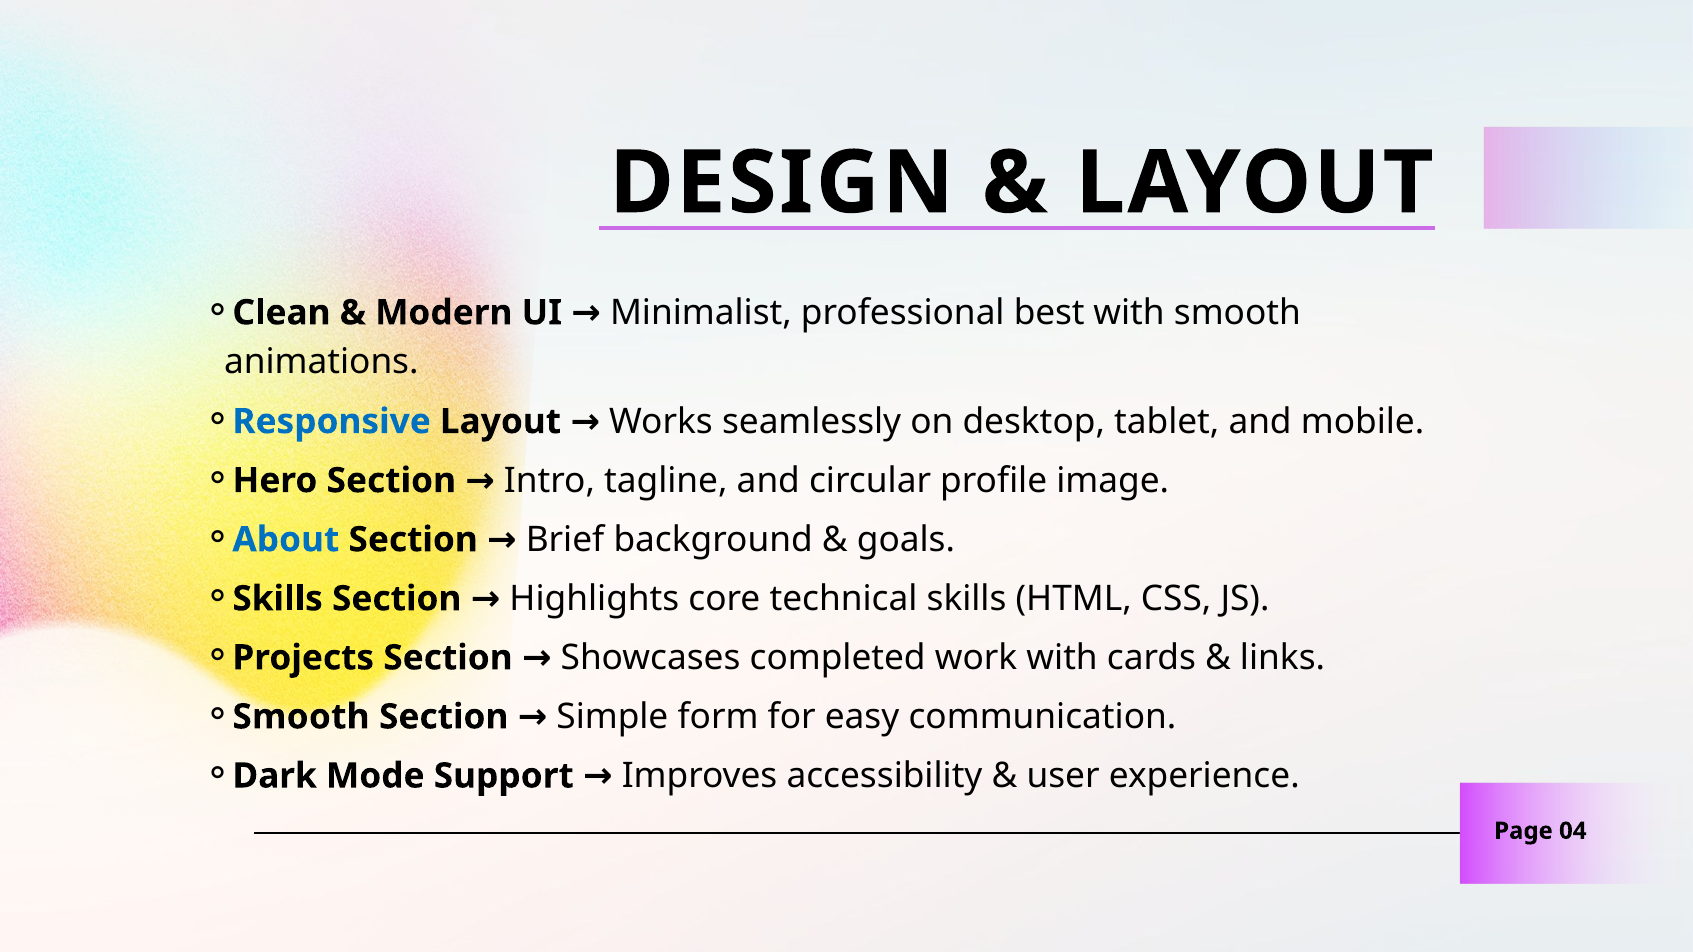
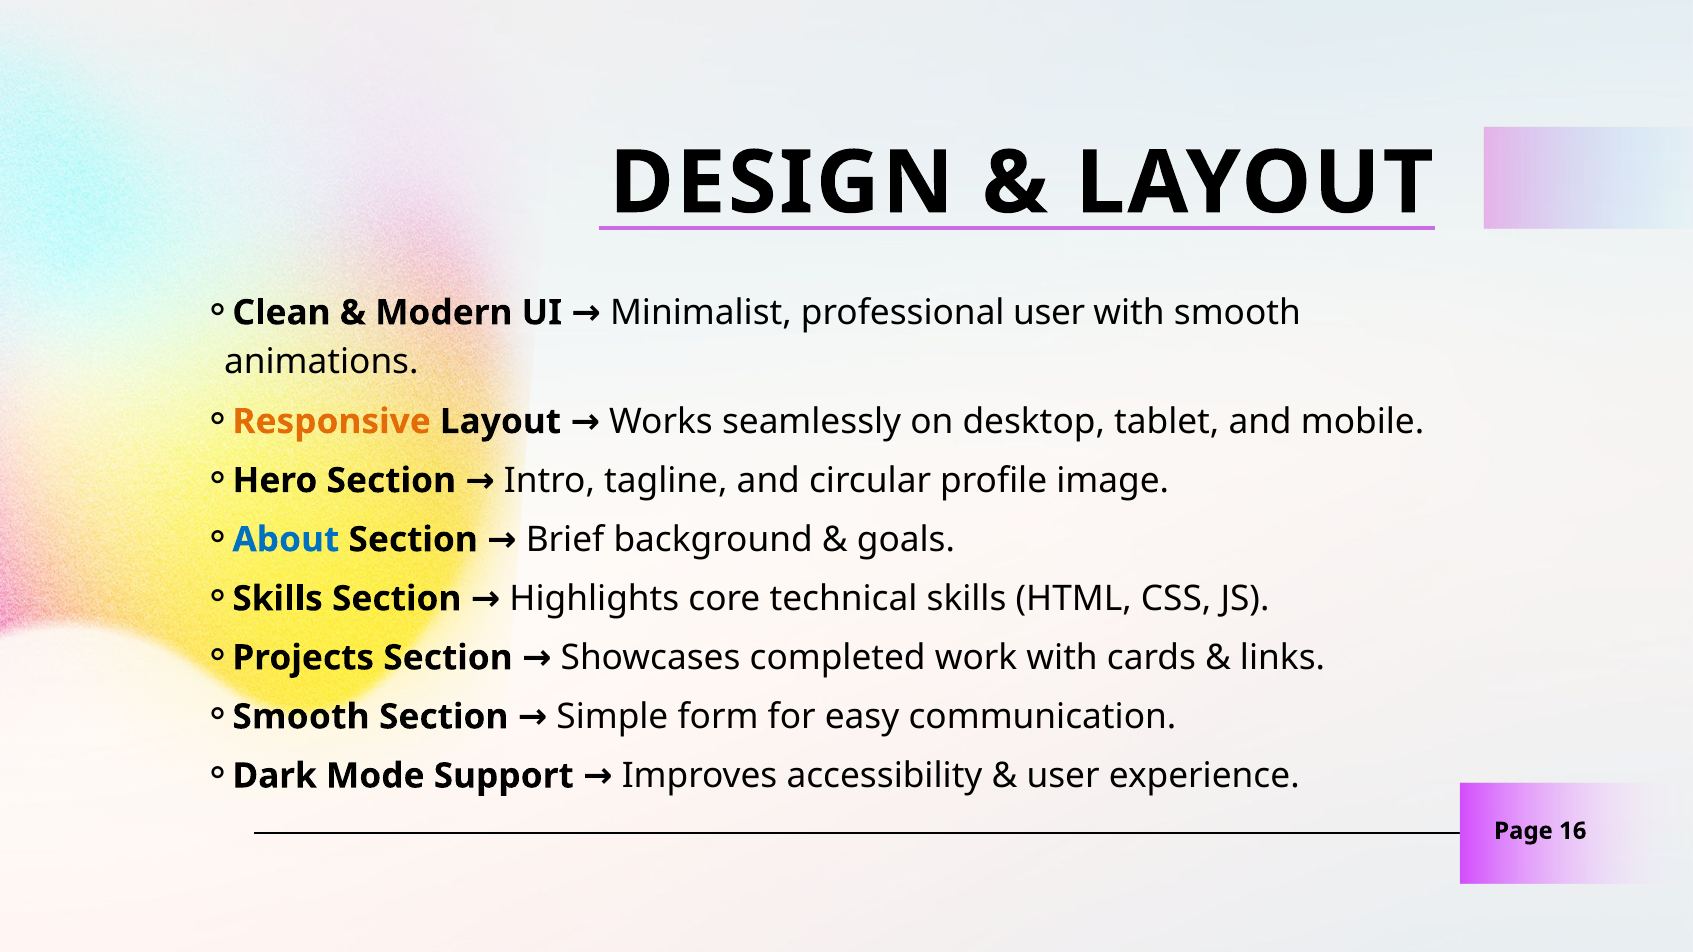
professional best: best -> user (1049, 313)
Responsive colour: blue -> orange (332, 422)
04: 04 -> 16 (1573, 831)
